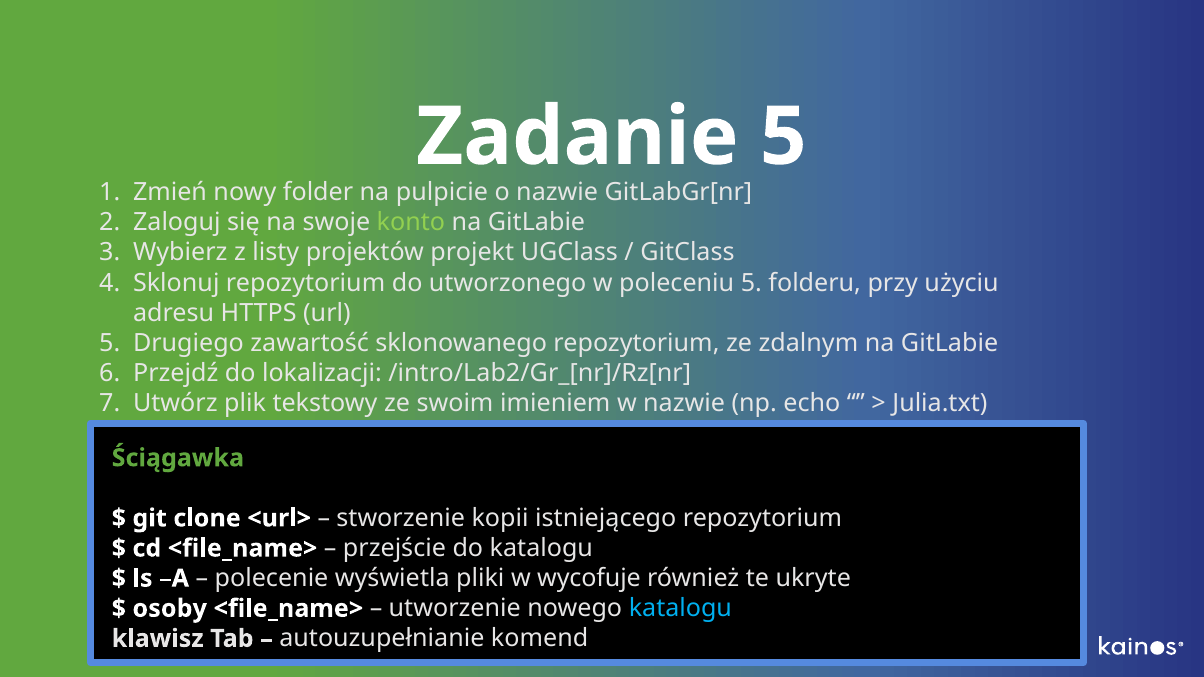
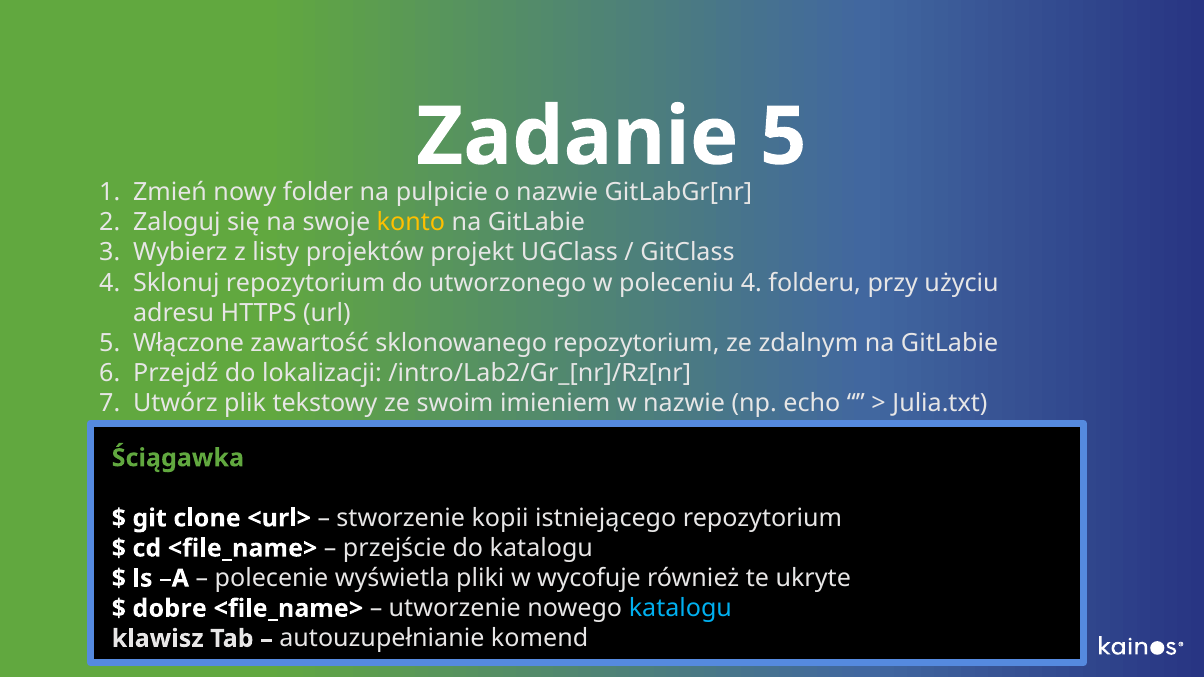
konto colour: light green -> yellow (411, 223)
poleceniu 5: 5 -> 4 (751, 283)
Drugiego: Drugiego -> Włączone (189, 343)
osoby: osoby -> dobre (170, 609)
